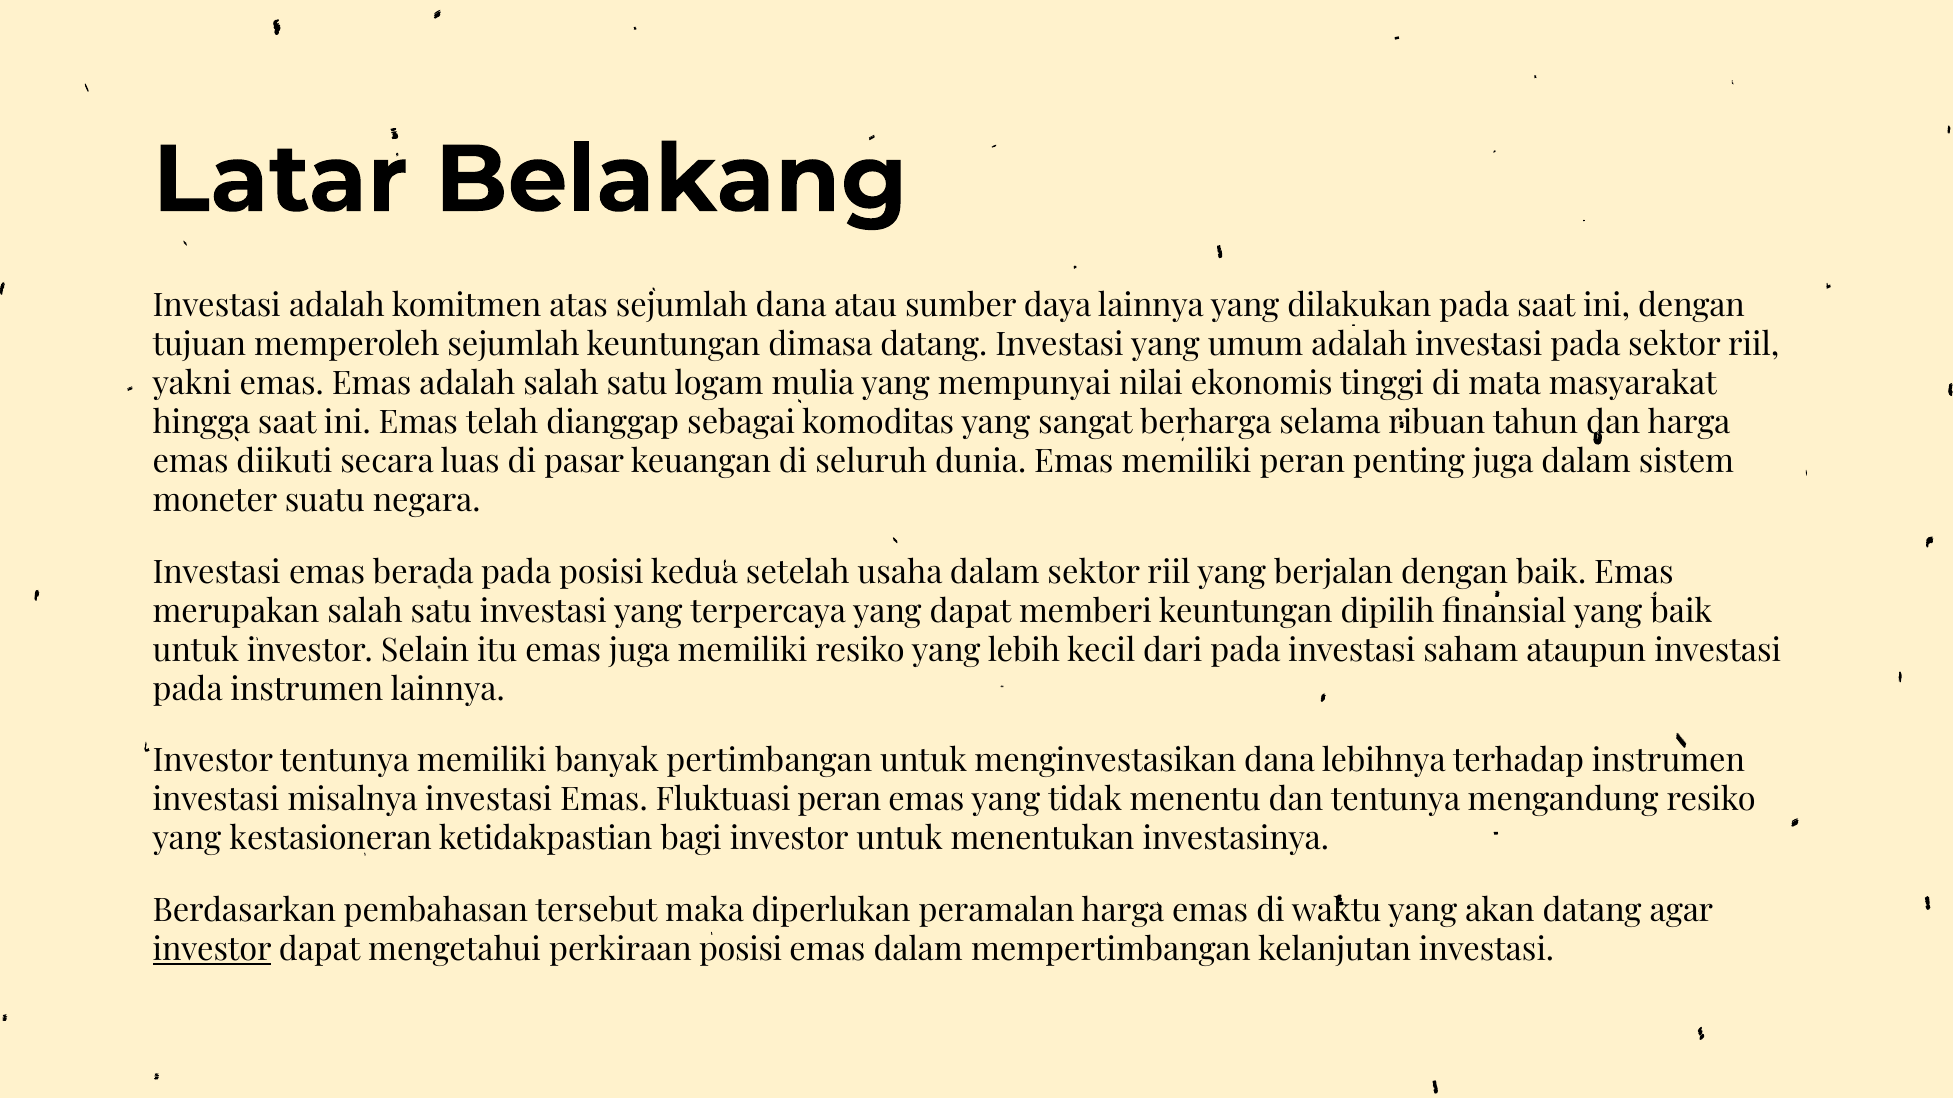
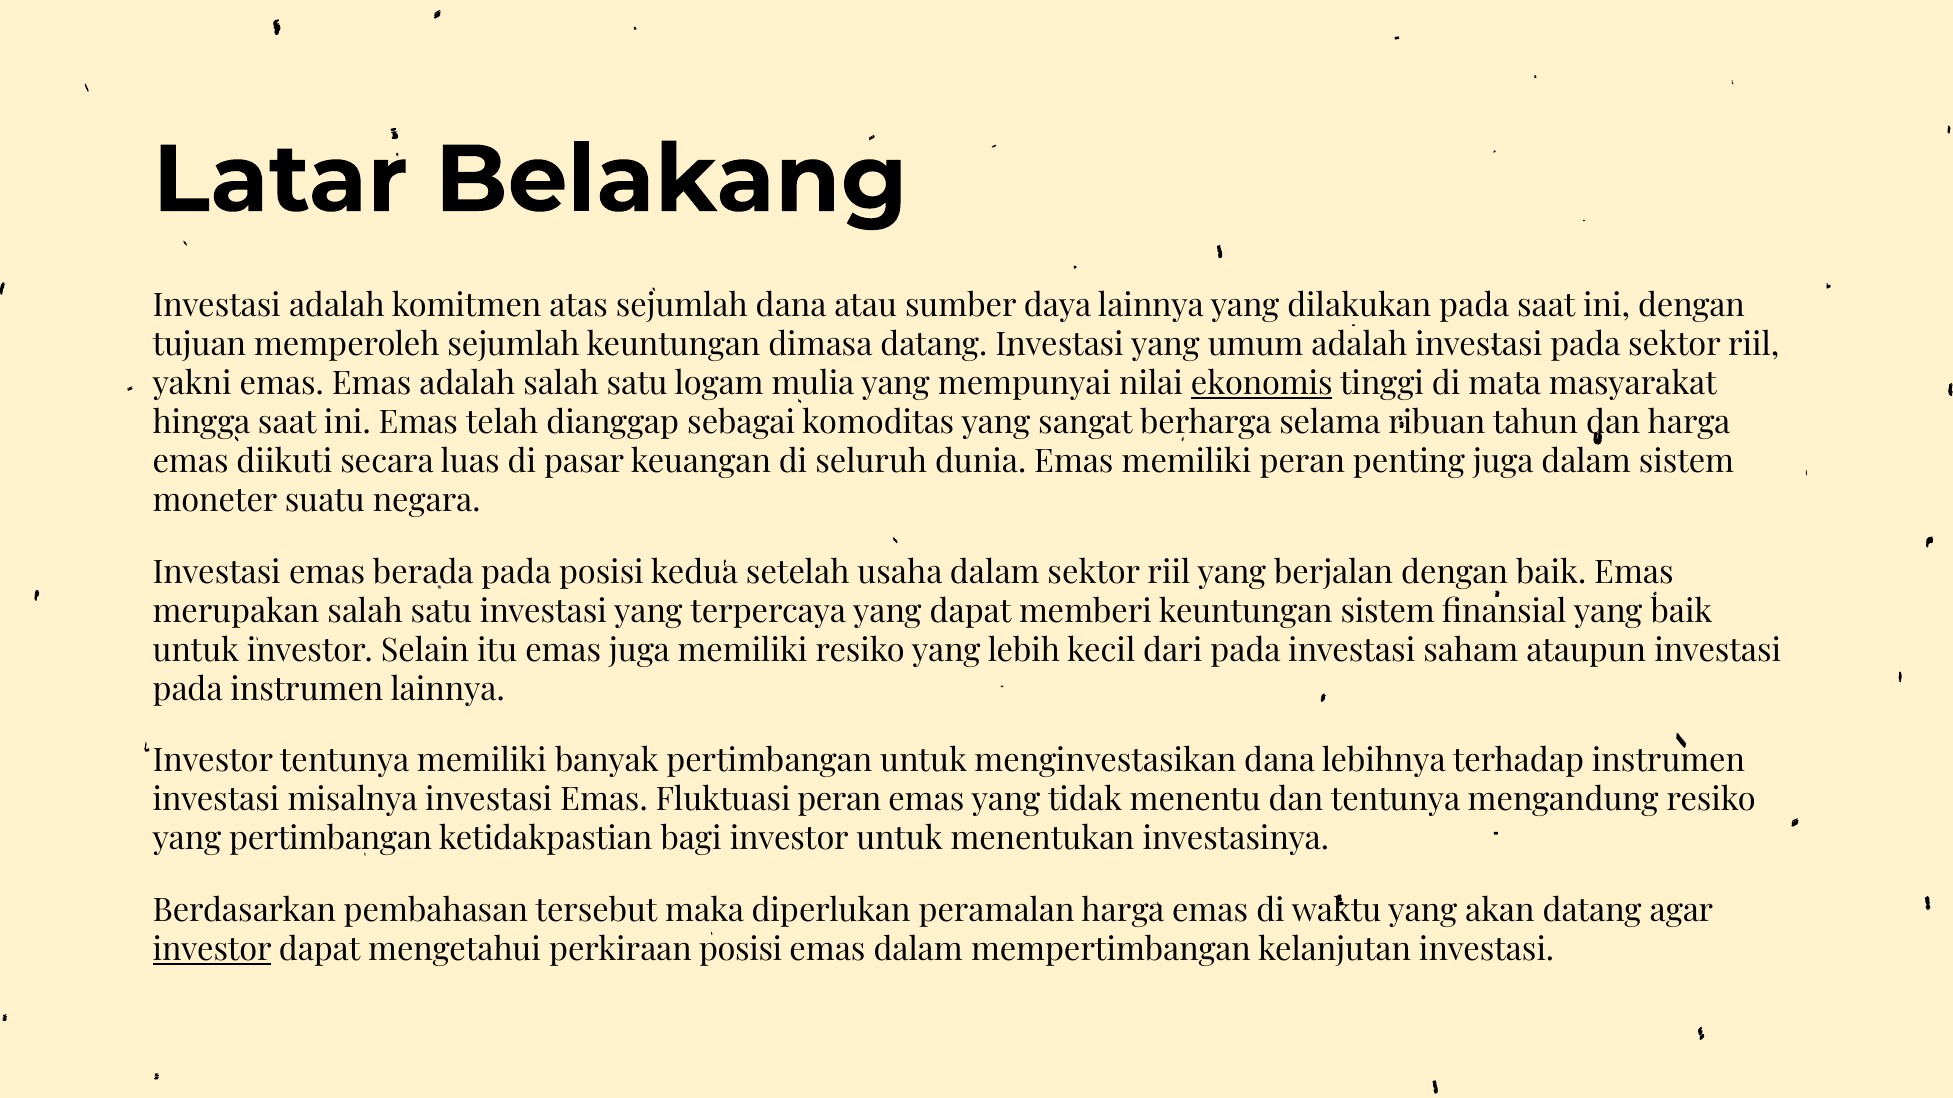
ekonomis underline: none -> present (1262, 384)
keuntungan dipilih: dipilih -> sistem (1388, 612)
yang kestasioneran: kestasioneran -> pertimbangan (331, 840)
